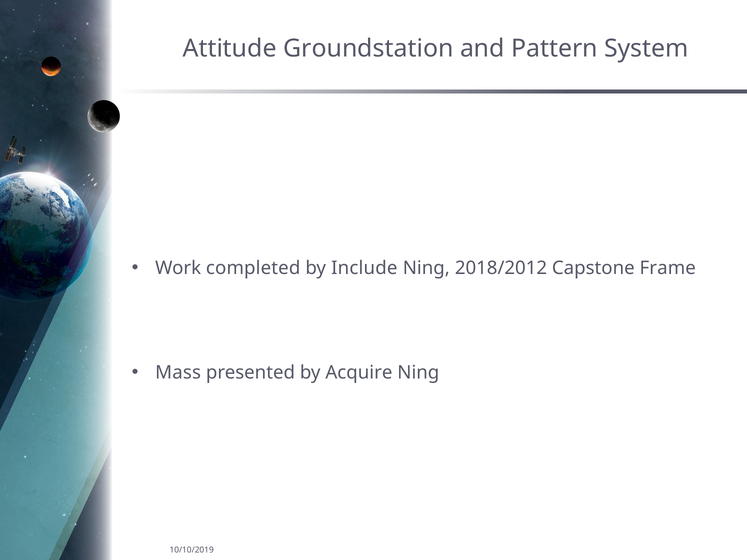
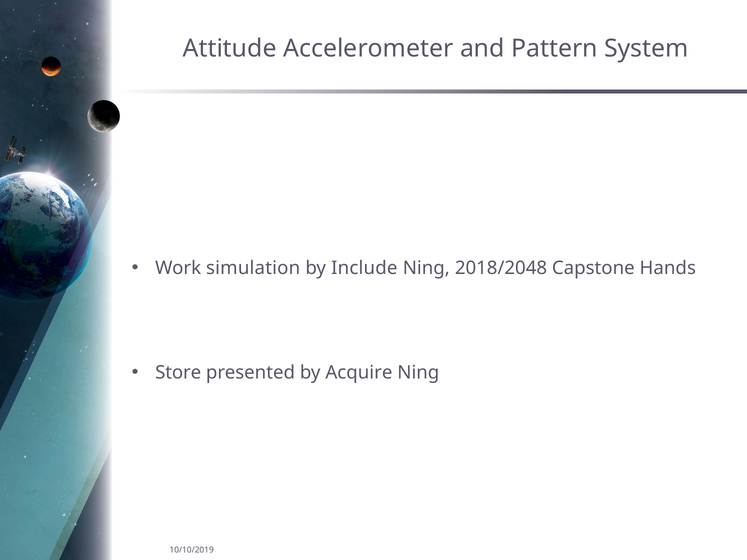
Groundstation: Groundstation -> Accelerometer (368, 48)
completed: completed -> simulation (253, 268)
2018/2012: 2018/2012 -> 2018/2048 (501, 268)
Frame: Frame -> Hands (668, 268)
Mass: Mass -> Store (178, 373)
